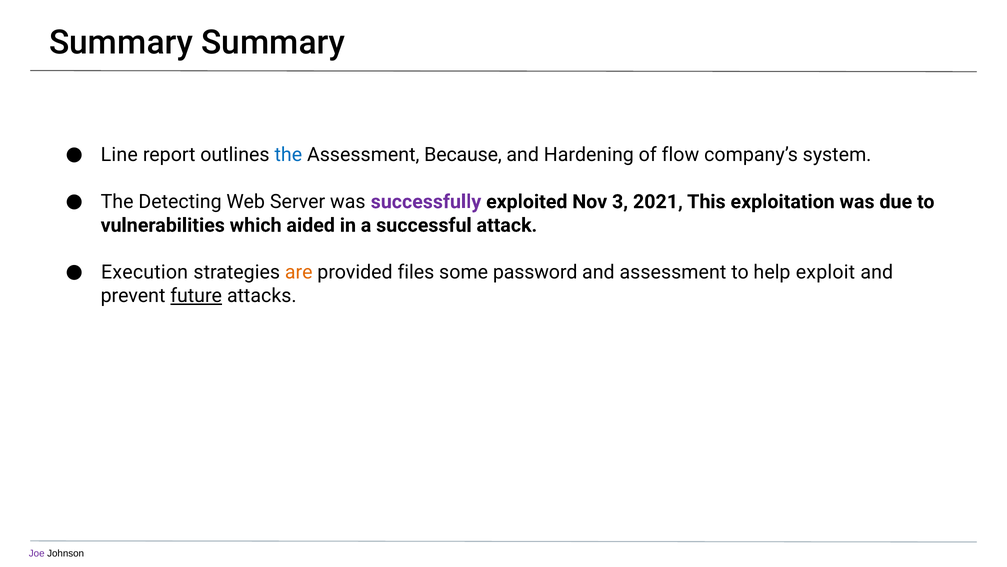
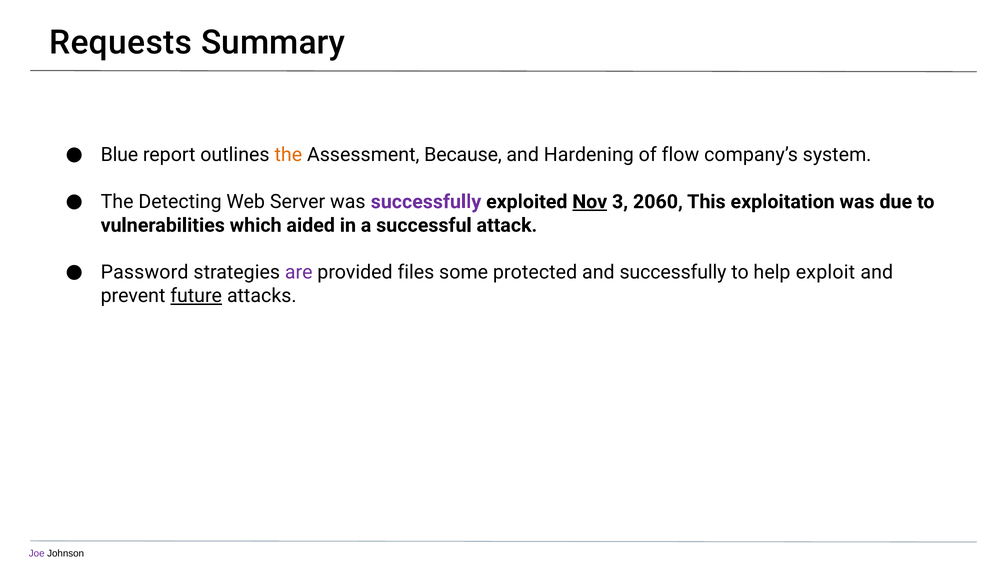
Summary: Summary -> Requests (121, 43)
Line: Line -> Blue (119, 155)
the colour: blue -> orange (288, 155)
Nov underline: none -> present (590, 202)
2021: 2021 -> 2060 (658, 202)
Execution: Execution -> Password (145, 272)
are colour: orange -> purple (299, 272)
password: password -> protected (535, 272)
and assessment: assessment -> successfully (673, 272)
